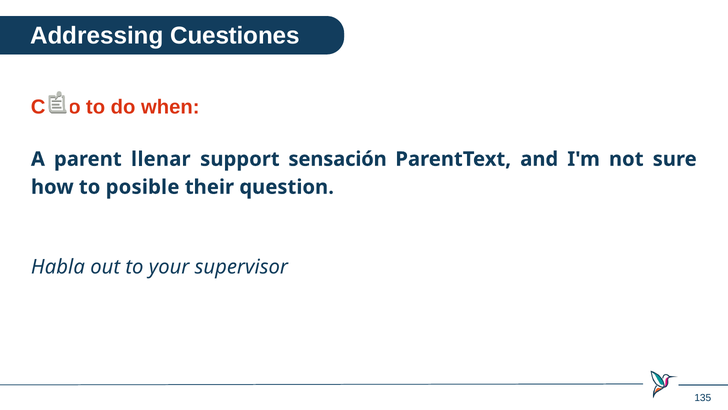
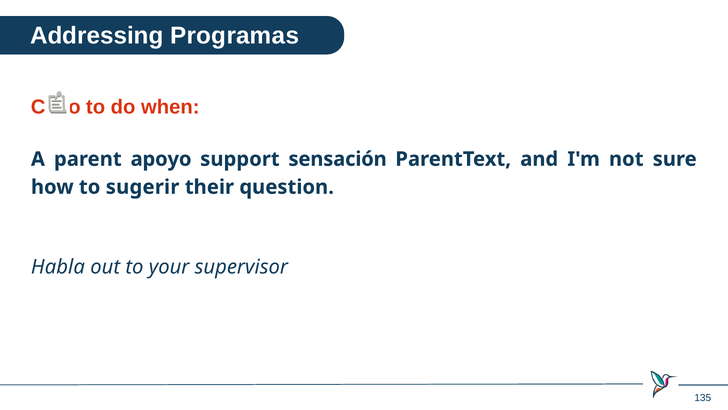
Cuestiones: Cuestiones -> Programas (235, 36)
llenar: llenar -> apoyo (161, 159)
posible: posible -> sugerir (143, 187)
